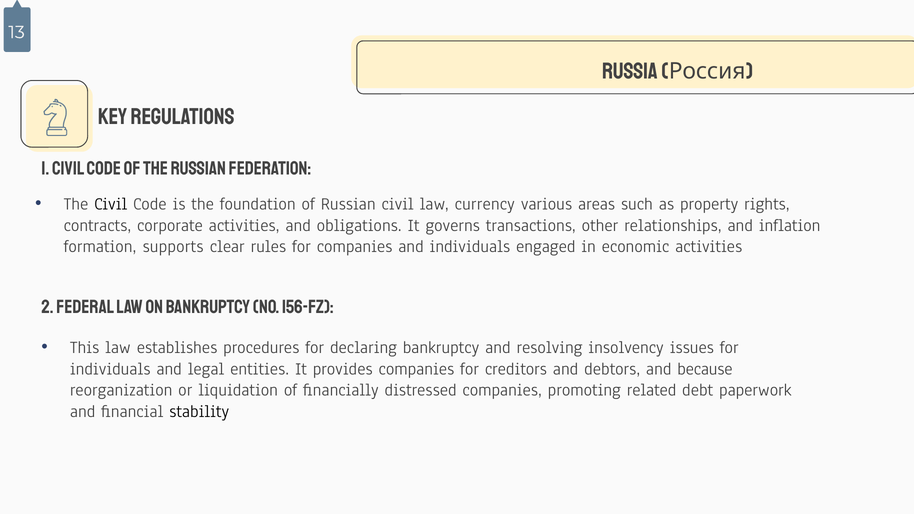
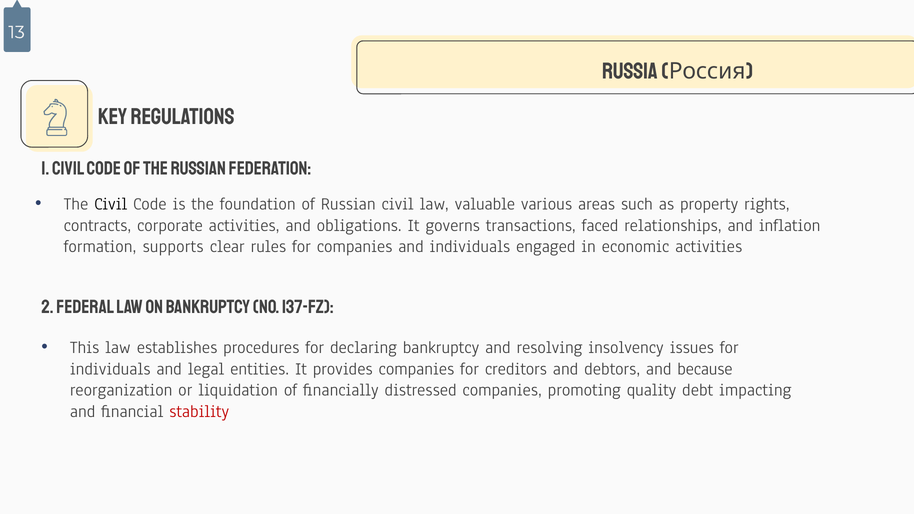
currency: currency -> valuable (485, 204)
other: other -> faced (600, 225)
156-FZ: 156-FZ -> 137-FZ (308, 307)
related: related -> quality (652, 390)
paperwork: paperwork -> impacting (755, 390)
stability colour: black -> red (199, 411)
